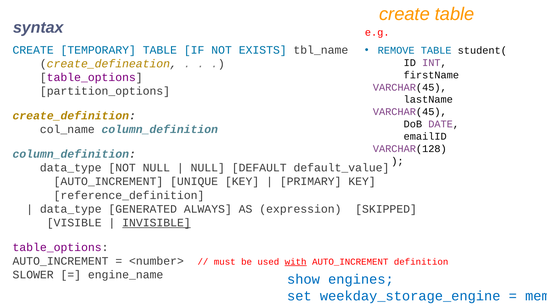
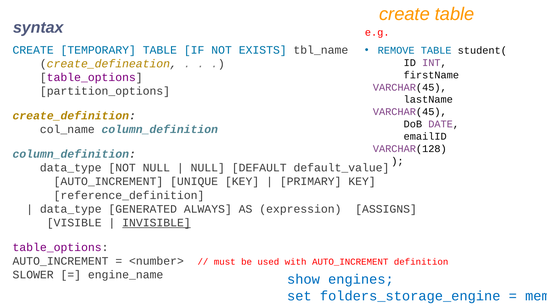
SKIPPED: SKIPPED -> ASSIGNS (386, 209)
with underline: present -> none (296, 261)
weekday_storage_engine: weekday_storage_engine -> folders_storage_engine (410, 296)
